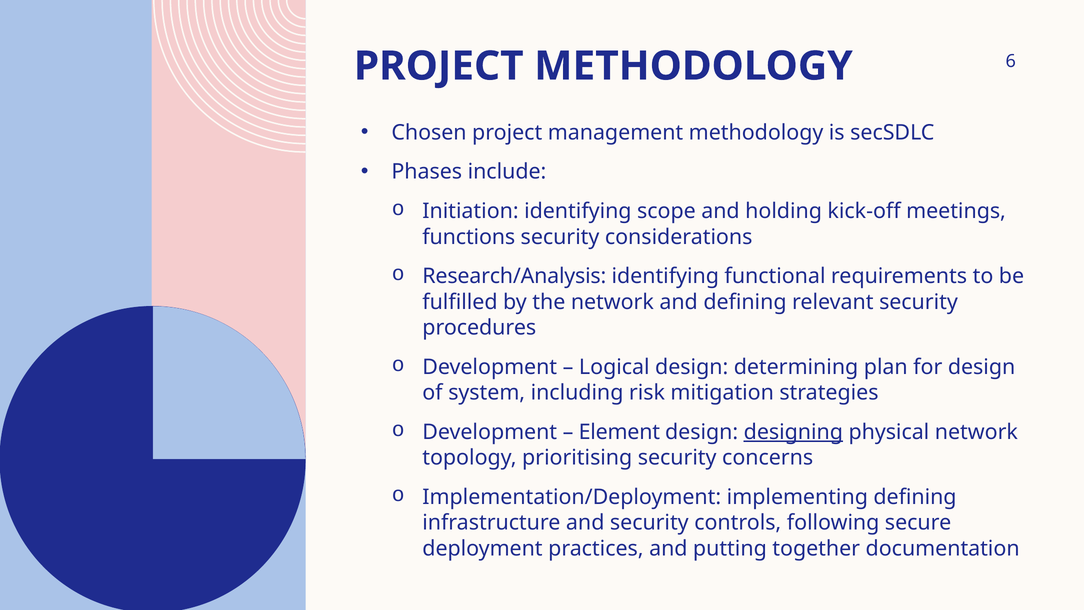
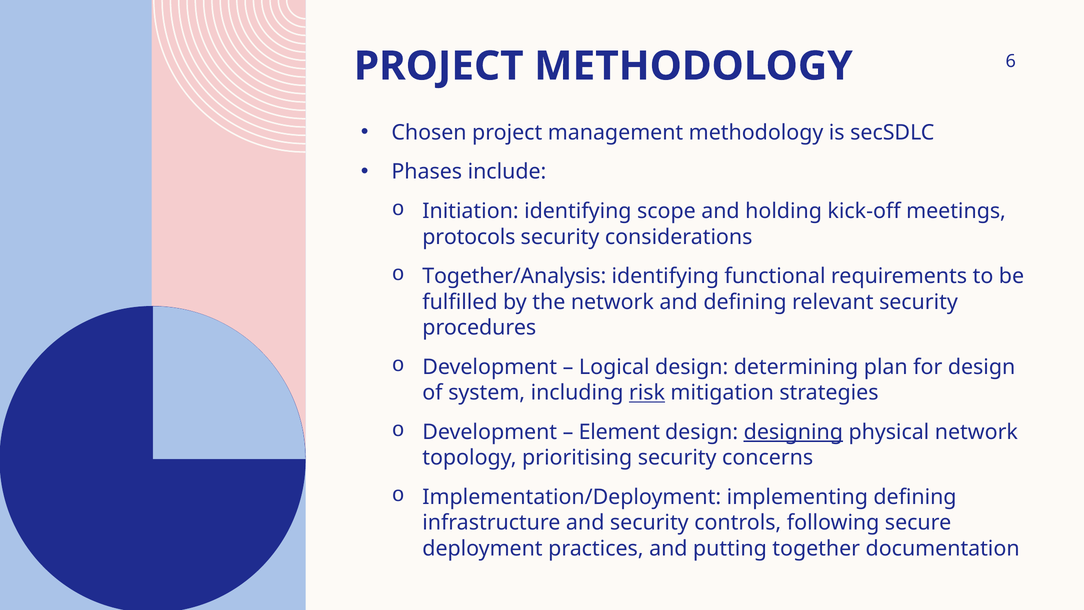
functions: functions -> protocols (469, 237)
Research/Analysis: Research/Analysis -> Together/Analysis (514, 276)
risk underline: none -> present (647, 393)
